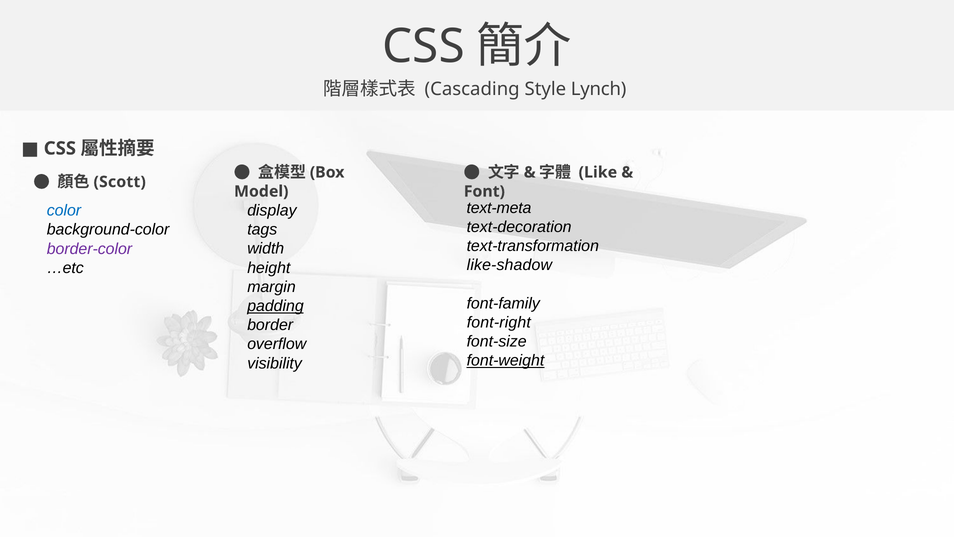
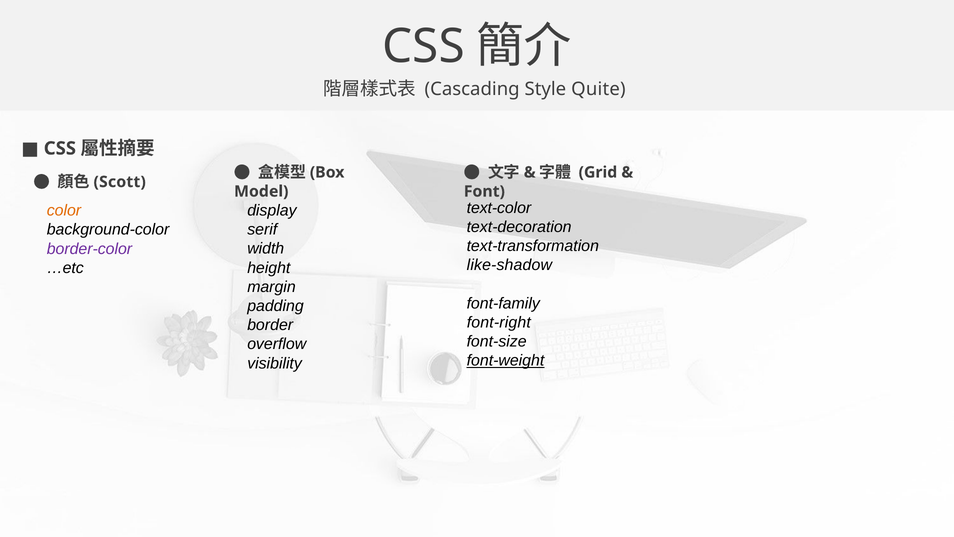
Lynch: Lynch -> Quite (598, 89)
Like: Like -> Grid (598, 172)
text-meta: text-meta -> text-color (499, 208)
color colour: blue -> orange (64, 210)
tags: tags -> serif (262, 230)
padding underline: present -> none (275, 306)
